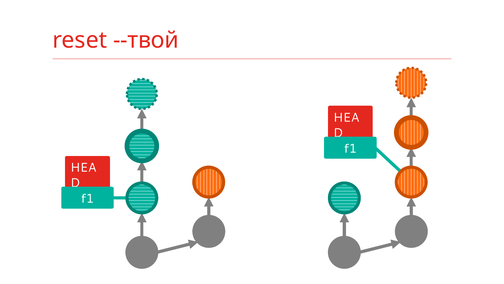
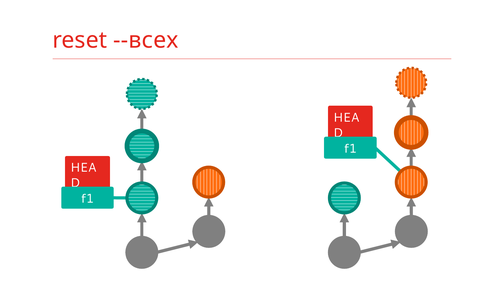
--твой: --твой -> --всех (146, 40)
